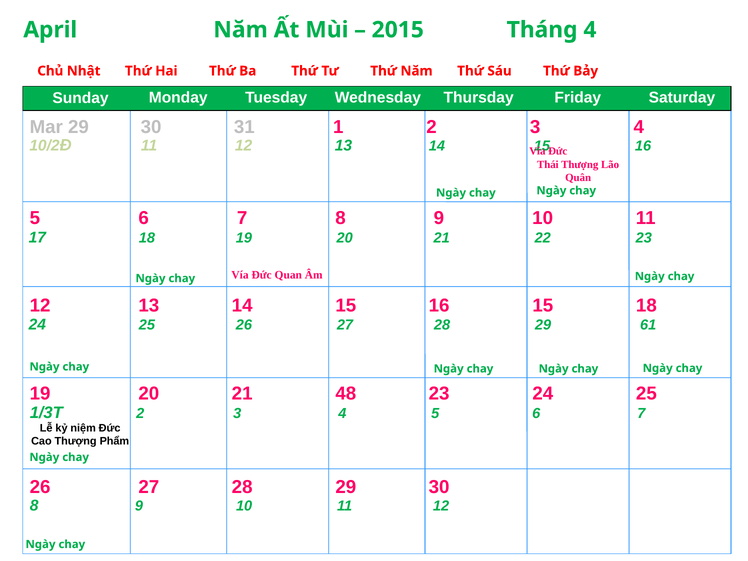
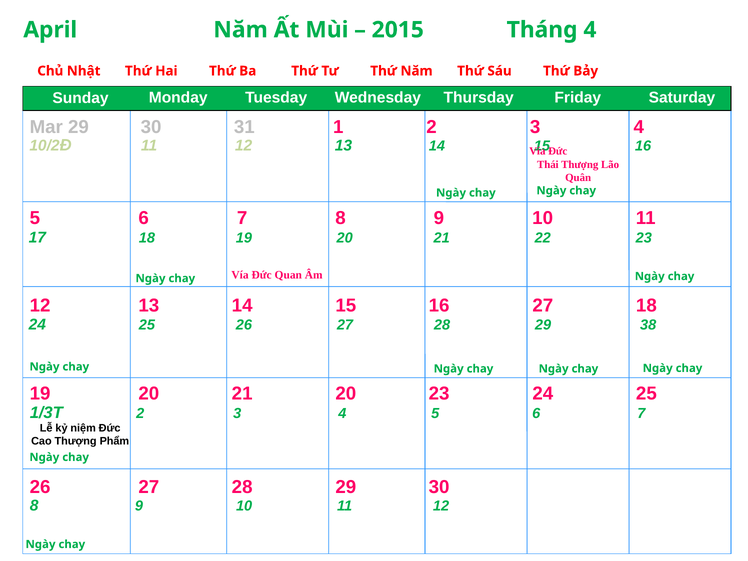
16 15: 15 -> 27 (543, 306)
61: 61 -> 38 (648, 325)
21 48: 48 -> 20 (346, 393)
